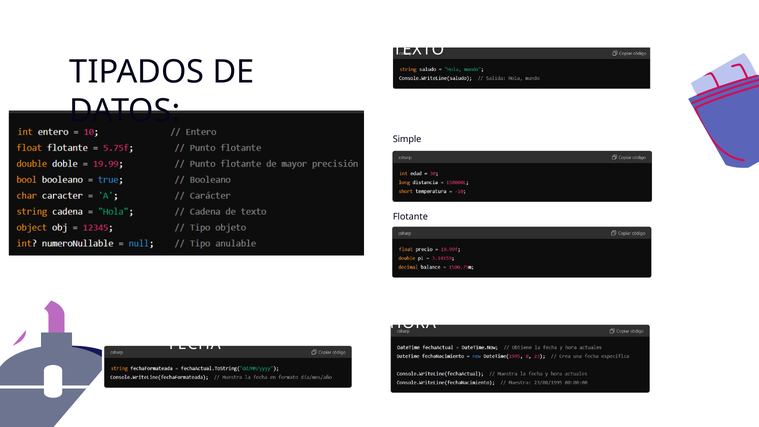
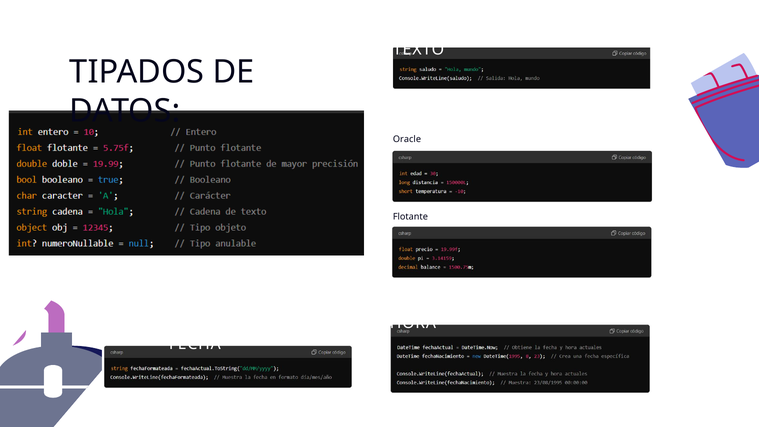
Simple: Simple -> Oracle (407, 139)
